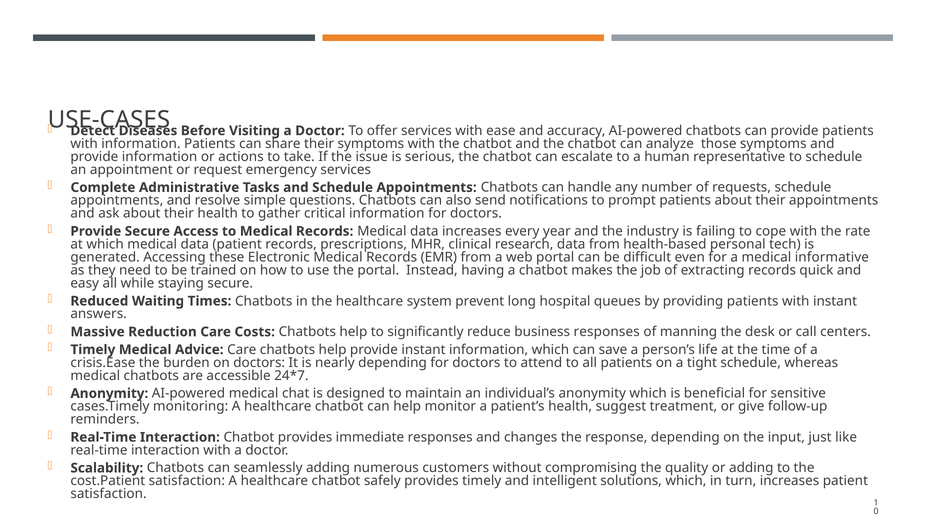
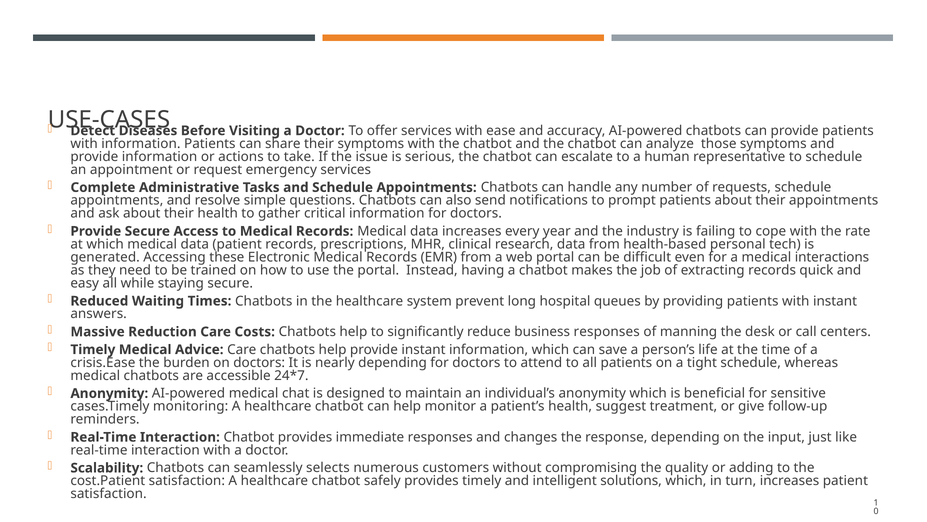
informative: informative -> interactions (832, 257)
seamlessly adding: adding -> selects (328, 468)
